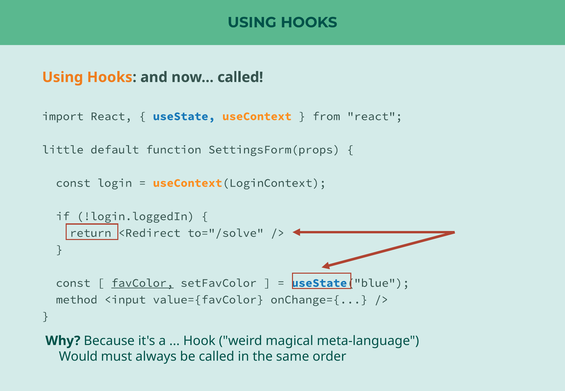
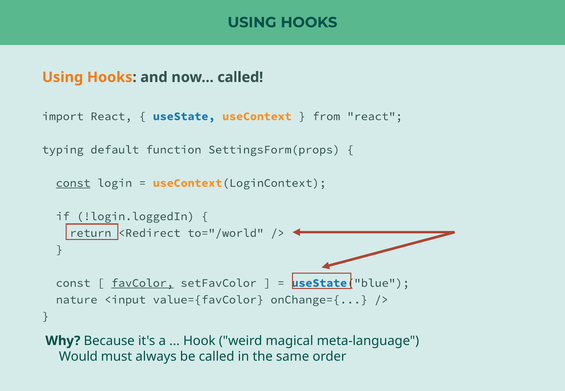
little: little -> typing (63, 150)
const underline: none -> present (73, 183)
to="/solve: to="/solve -> to="/world (226, 233)
method: method -> nature (77, 300)
